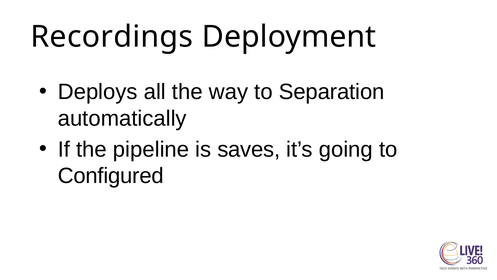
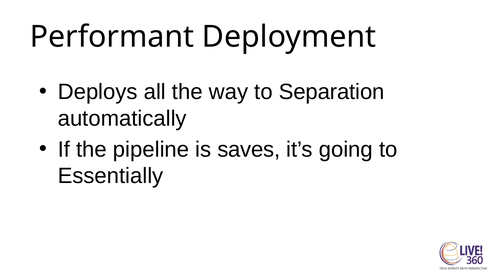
Recordings: Recordings -> Performant (112, 37)
Configured: Configured -> Essentially (111, 176)
